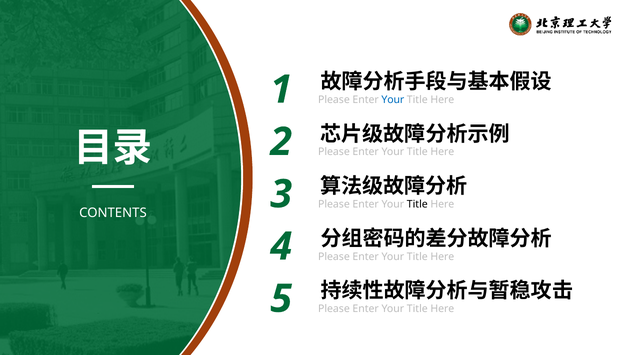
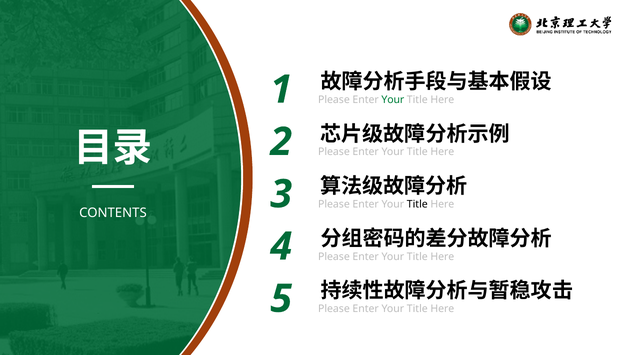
Your colour: blue -> green (393, 100)
